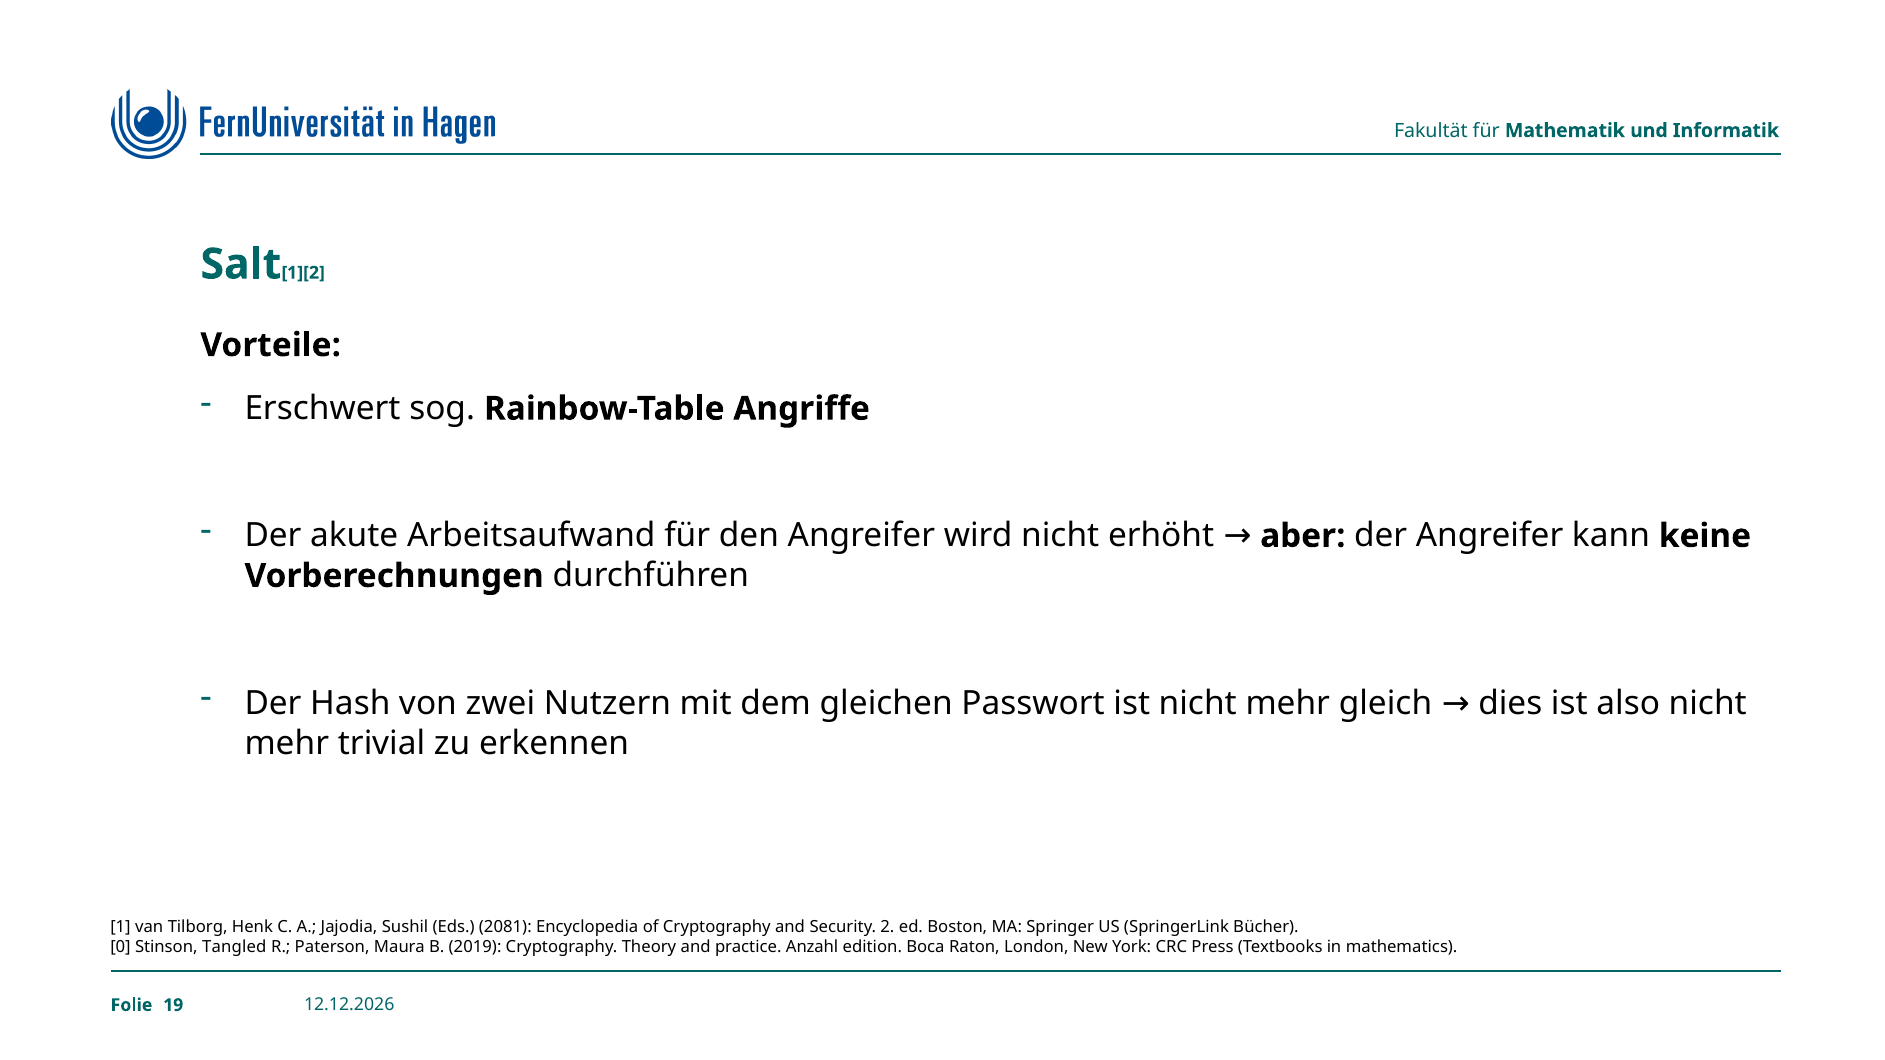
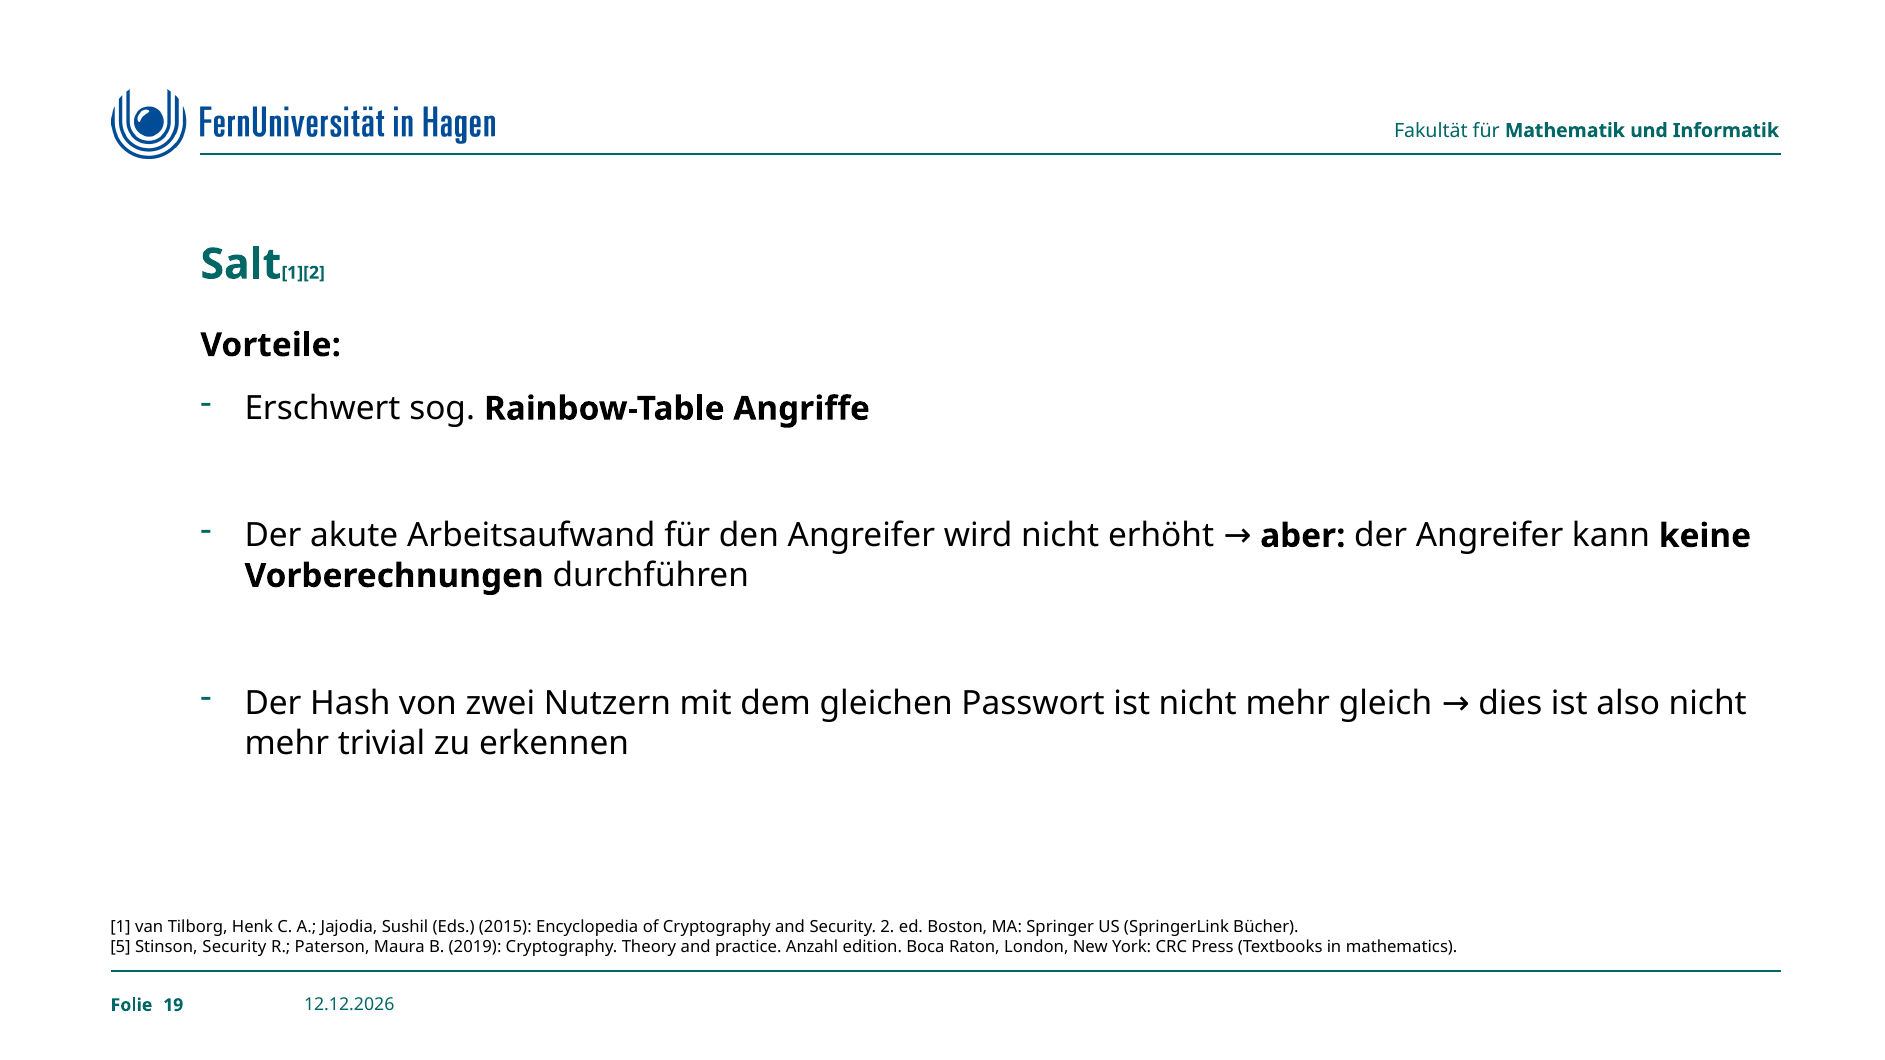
2081: 2081 -> 2015 (505, 927)
0: 0 -> 5 (121, 947)
Stinson Tangled: Tangled -> Security (234, 947)
